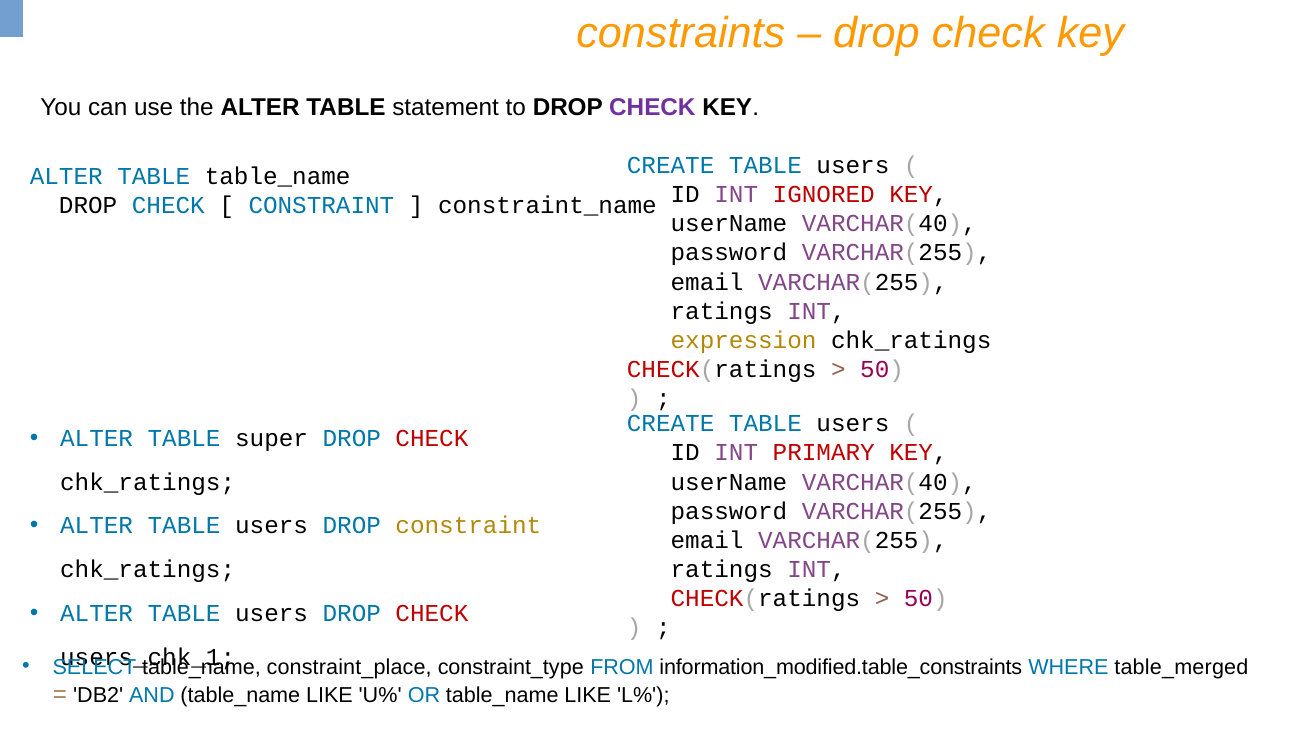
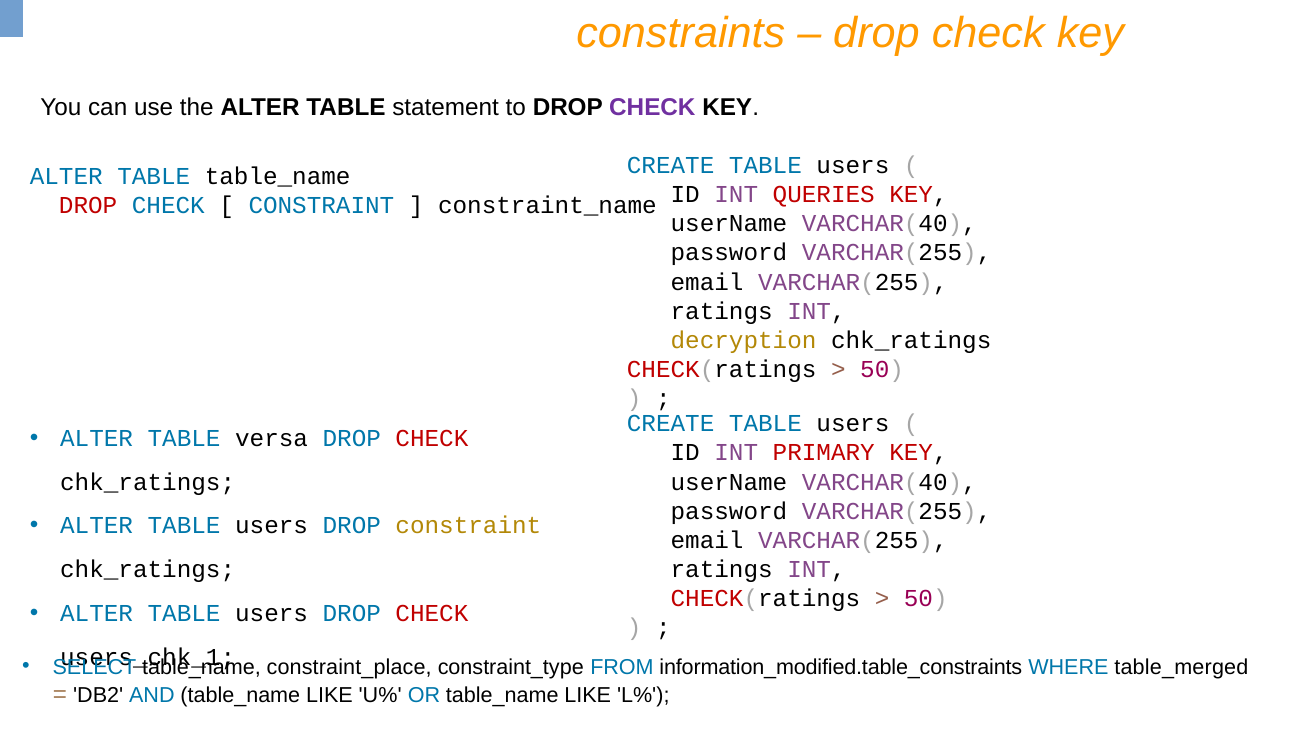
IGNORED: IGNORED -> QUERIES (824, 195)
DROP colour: black -> red (88, 205)
expression: expression -> decryption (744, 340)
super: super -> versa (272, 438)
